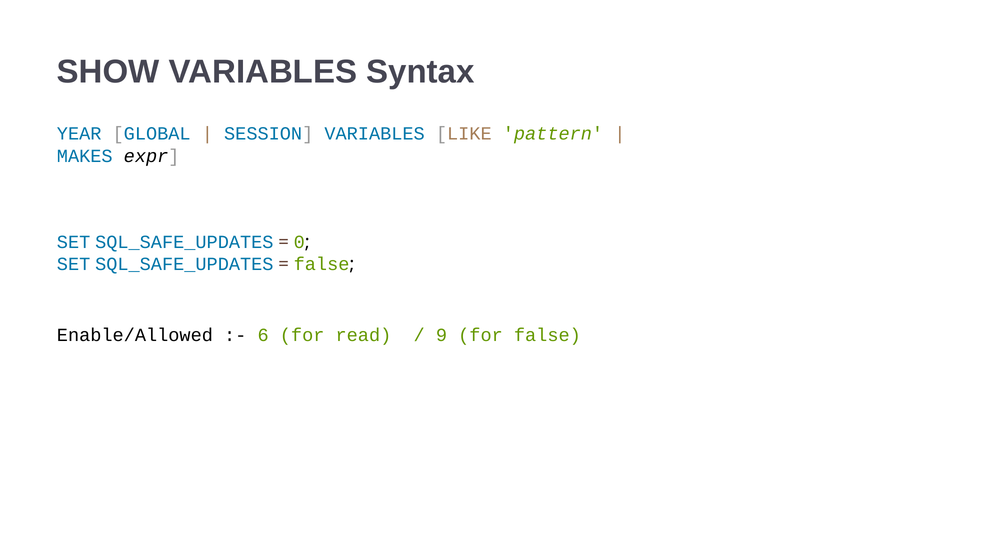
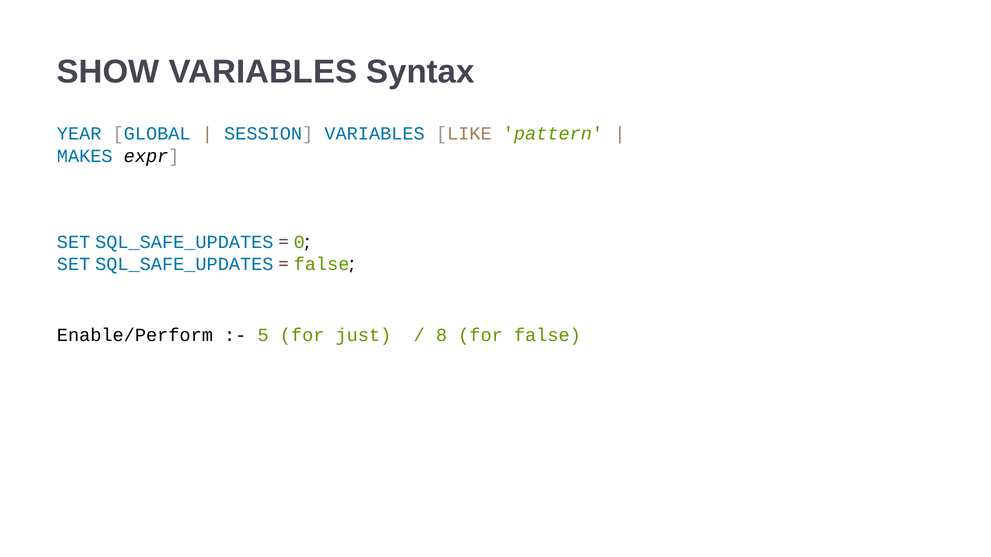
Enable/Allowed: Enable/Allowed -> Enable/Perform (135, 335)
6: 6 -> 5 (263, 335)
read: read -> just (363, 335)
9: 9 -> 8 (441, 335)
